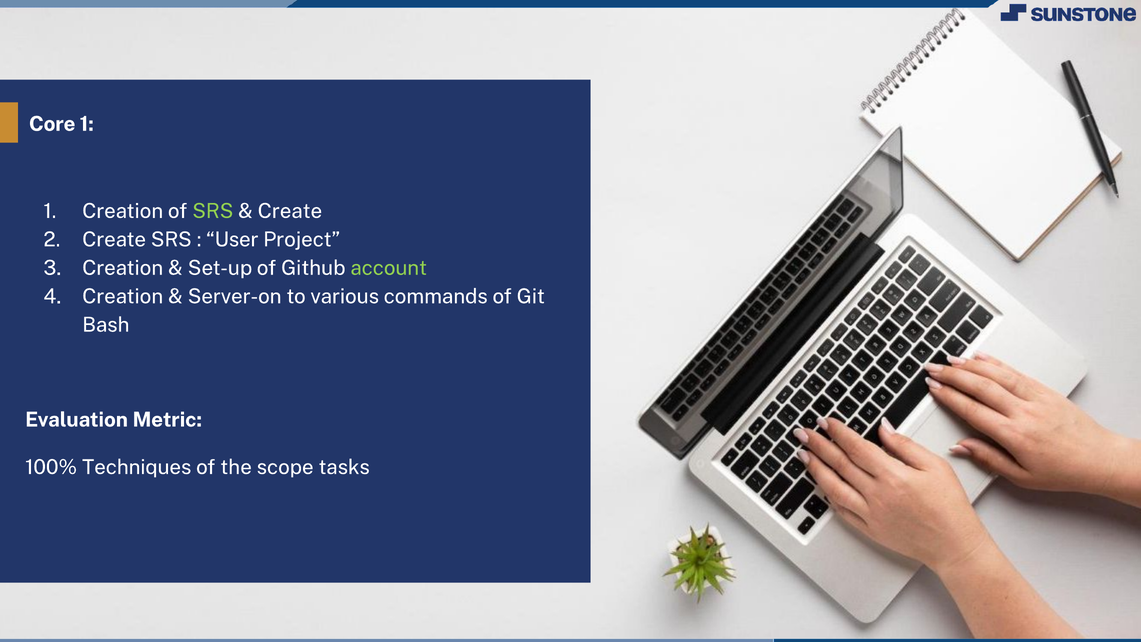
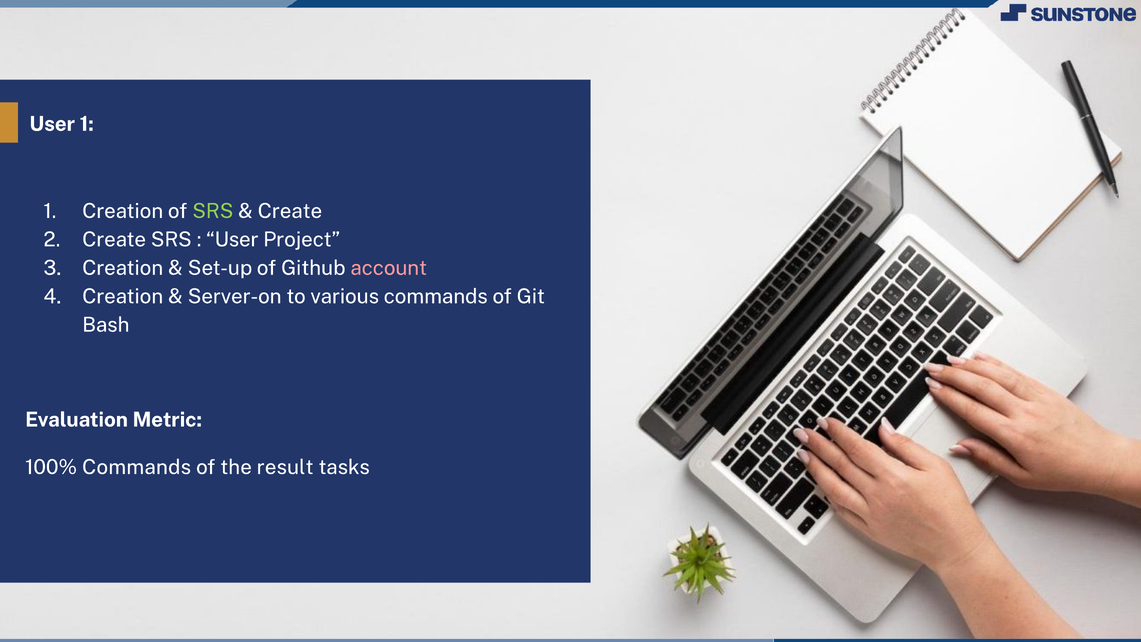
Core: Core -> User (52, 124)
account colour: light green -> pink (389, 268)
100% Techniques: Techniques -> Commands (137, 467)
scope: scope -> result (285, 467)
